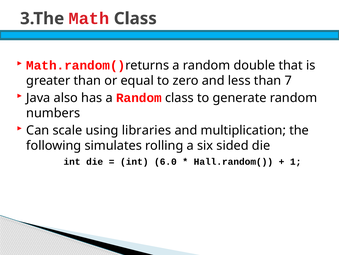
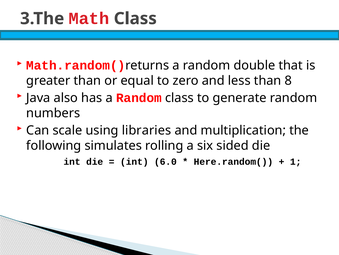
7: 7 -> 8 (288, 80)
Hall.random(: Hall.random( -> Here.random( (233, 161)
